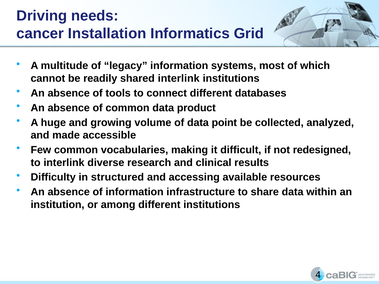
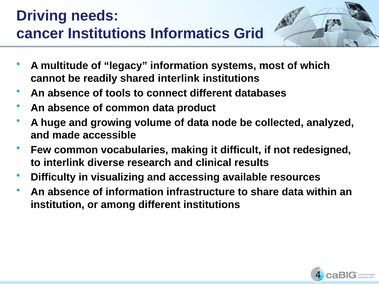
cancer Installation: Installation -> Institutions (107, 34)
point: point -> node (224, 123)
structured: structured -> visualizing (118, 177)
